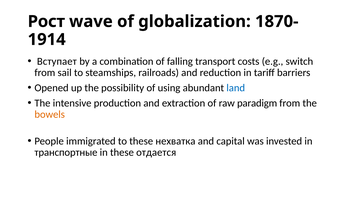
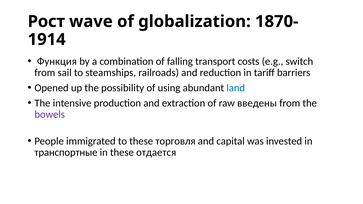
Вступает: Вступает -> Функция (57, 61)
paradigm: paradigm -> введены (257, 103)
bowels colour: orange -> purple (50, 115)
нехватка: нехватка -> торговля (175, 141)
